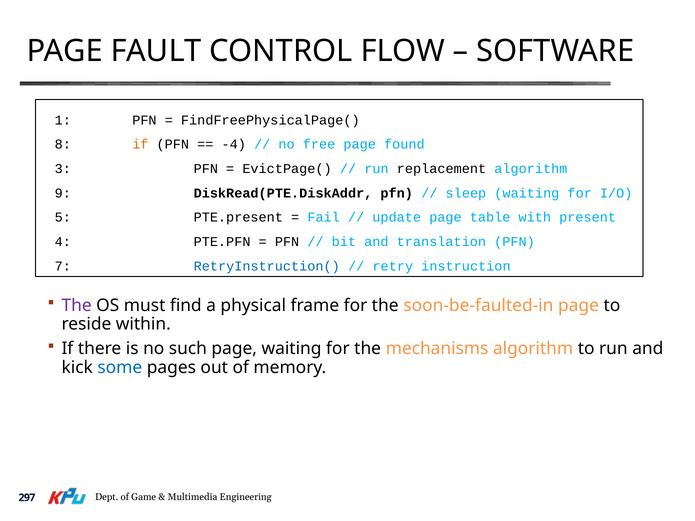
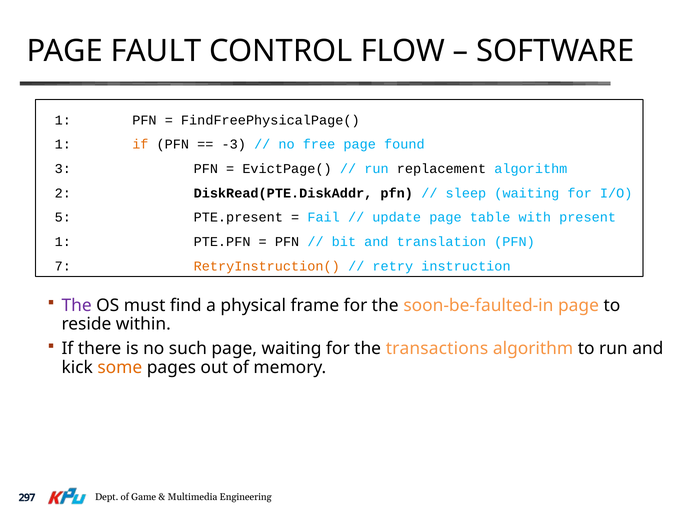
8: 8 -> 1 (63, 145)
-4: -4 -> -3 (234, 145)
9: 9 -> 2 (63, 193)
4: 4 -> 1 (63, 242)
RetryInstruction( colour: blue -> orange (267, 266)
mechanisms: mechanisms -> transactions (437, 349)
some colour: blue -> orange (120, 368)
